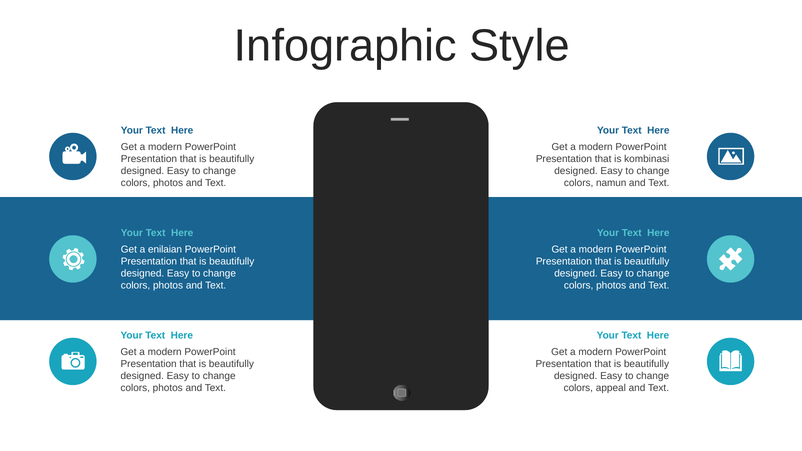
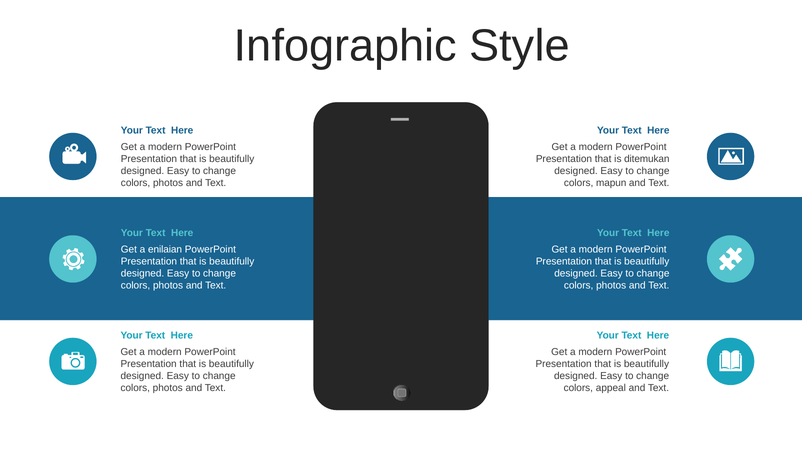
kombinasi: kombinasi -> ditemukan (647, 159)
namun: namun -> mapun (611, 183)
